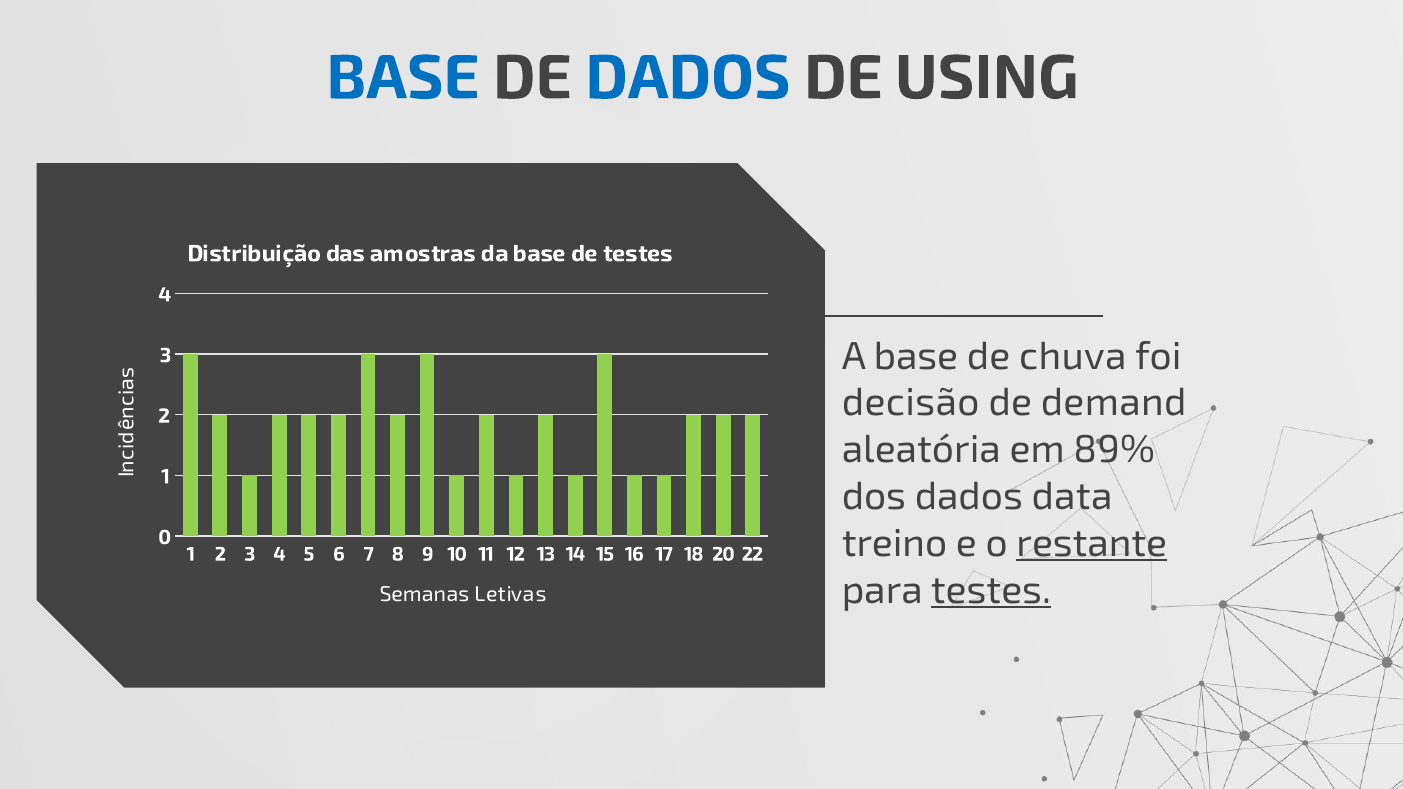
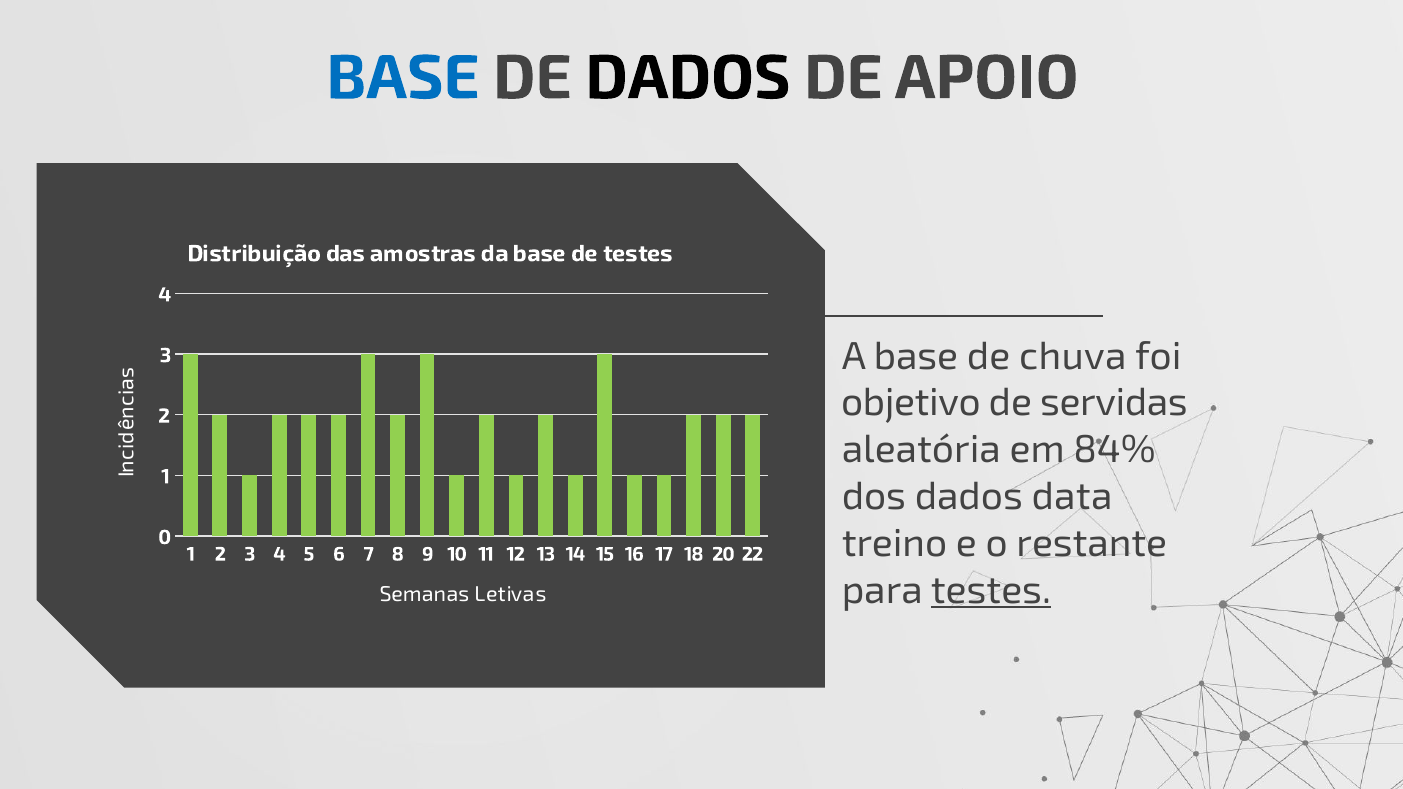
DADOS colour: blue -> black (688, 78)
USING: USING -> APOIO (987, 78)
decisão: decisão -> objetivo (911, 403)
demand: demand -> servidas (1114, 403)
89%: 89% -> 84% (1115, 450)
restante underline: present -> none (1092, 544)
